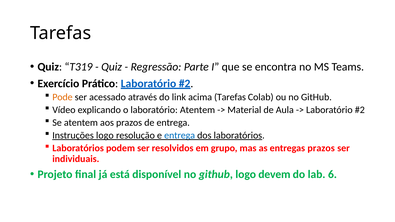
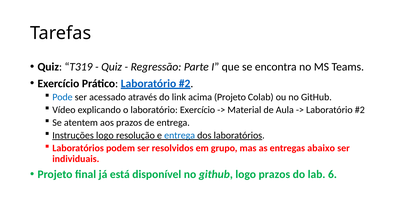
Pode colour: orange -> blue (62, 97)
acima Tarefas: Tarefas -> Projeto (230, 97)
laboratório Atentem: Atentem -> Exercício (198, 110)
entregas prazos: prazos -> abaixo (321, 148)
logo devem: devem -> prazos (274, 175)
